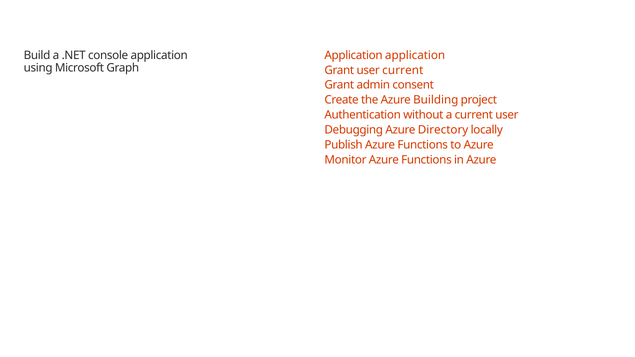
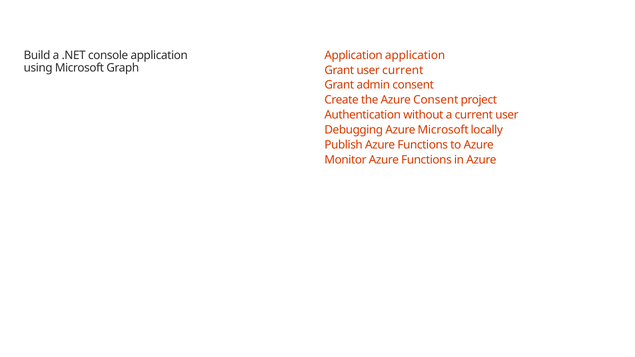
Azure Building: Building -> Consent (436, 100)
Azure Directory: Directory -> Microsoft (443, 130)
